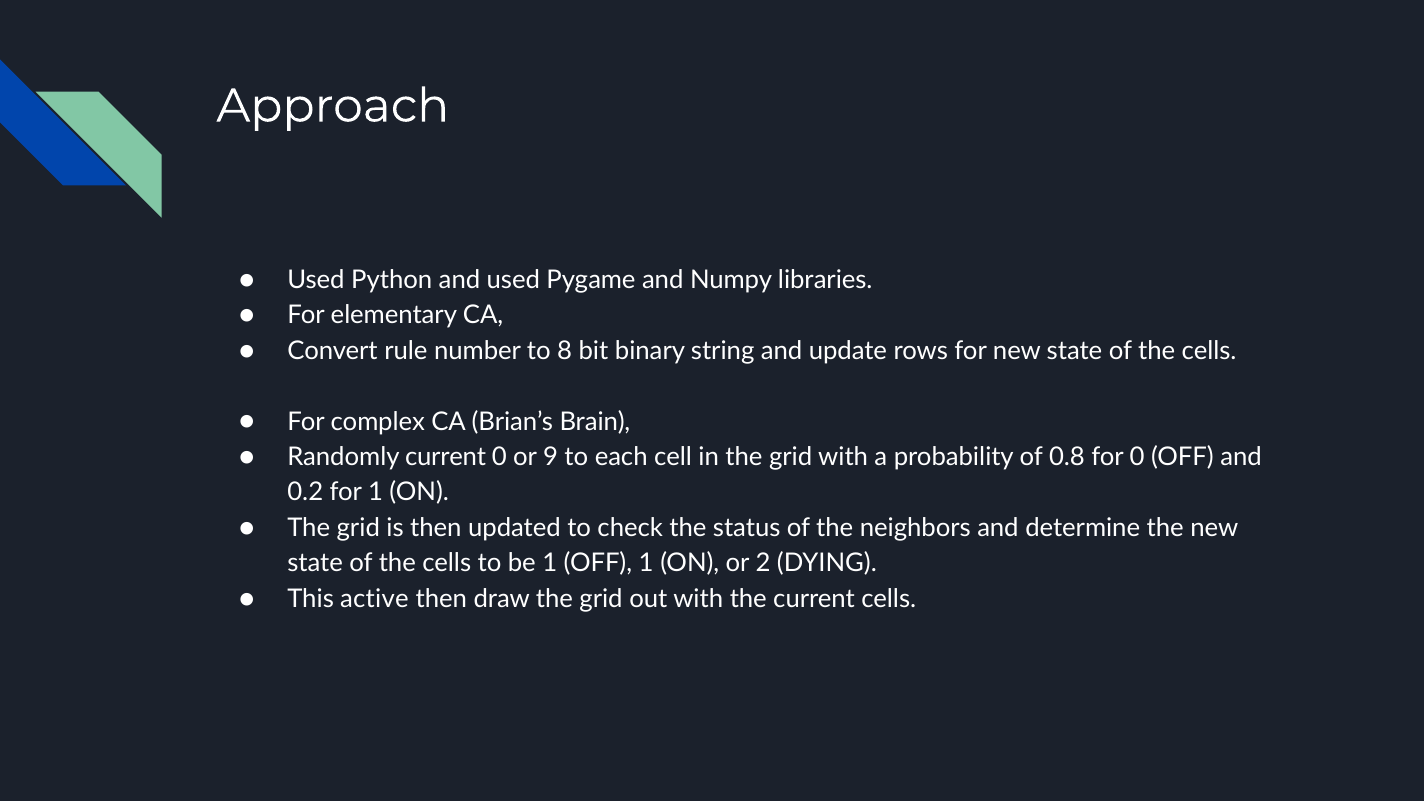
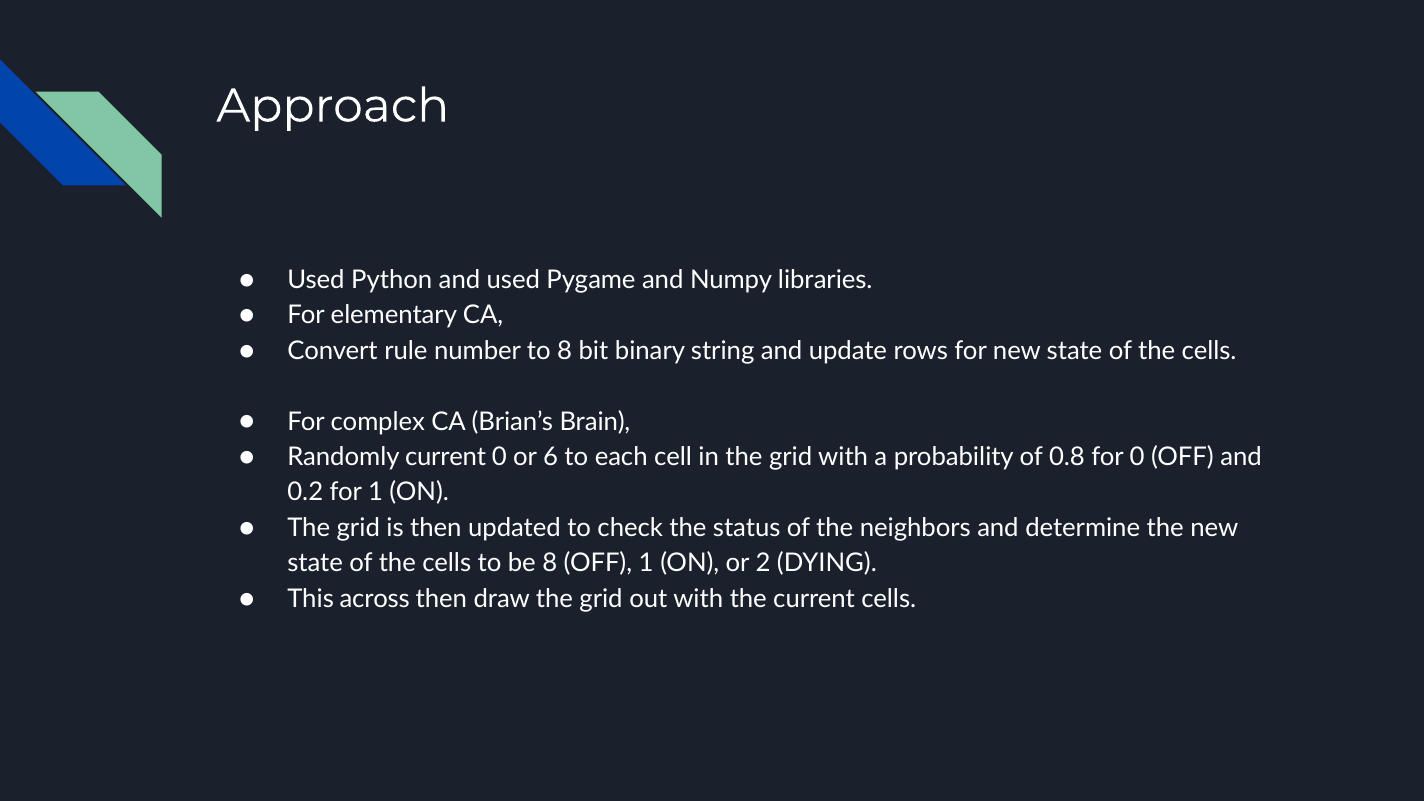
9: 9 -> 6 (551, 457)
be 1: 1 -> 8 (550, 563)
active: active -> across (375, 599)
